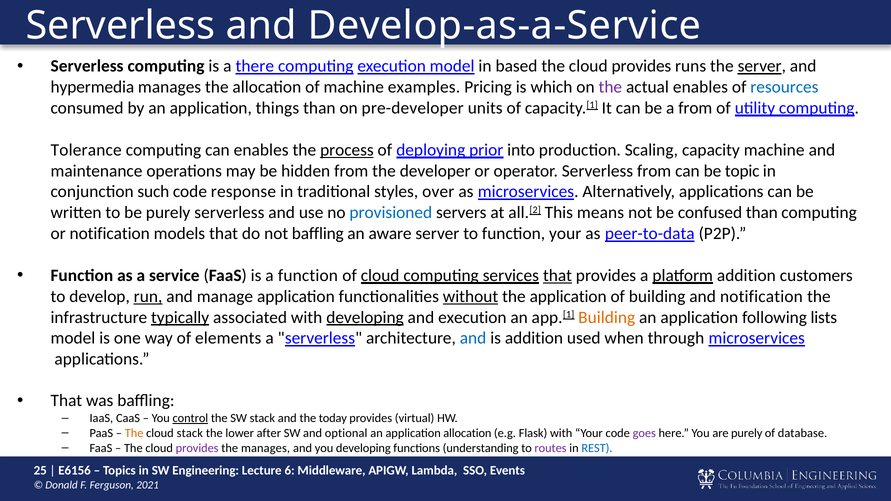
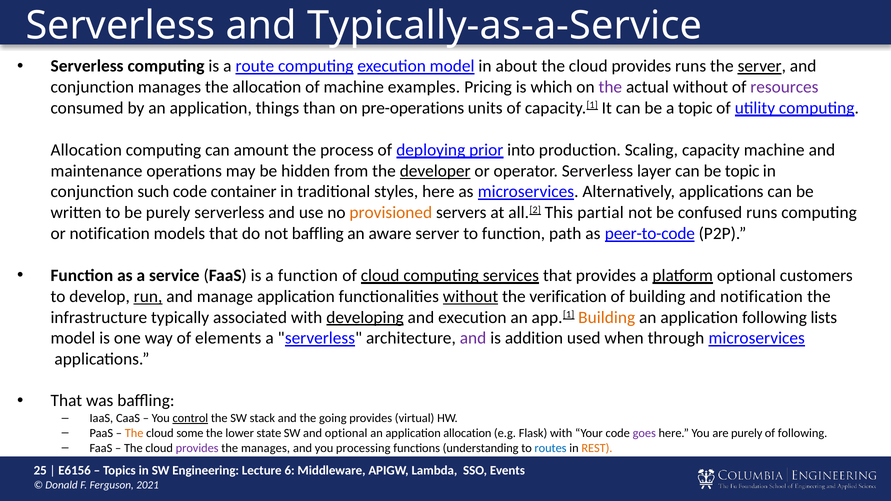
Develop-as-a-Service: Develop-as-a-Service -> Typically-as-a-Service (505, 26)
there: there -> route (255, 66)
based: based -> about (516, 66)
hypermedia: hypermedia -> conjunction (92, 87)
actual enables: enables -> without (701, 87)
resources colour: blue -> purple (784, 87)
pre-developer: pre-developer -> pre-operations (413, 108)
a from: from -> topic (695, 108)
Tolerance: Tolerance -> Allocation (86, 150)
can enables: enables -> amount (261, 150)
process underline: present -> none (347, 150)
developer underline: none -> present (435, 171)
Serverless from: from -> layer (654, 171)
response: response -> container (244, 192)
styles over: over -> here (438, 192)
provisioned colour: blue -> orange (391, 213)
means: means -> partial (600, 213)
confused than: than -> runs (762, 213)
function your: your -> path (565, 234)
peer-to-data: peer-to-data -> peer-to-code (650, 234)
that underline: present -> none (557, 276)
platform addition: addition -> optional (746, 276)
the application: application -> verification (568, 297)
typically underline: present -> none (180, 317)
and colour: blue -> purple (473, 338)
today: today -> going (333, 418)
cloud stack: stack -> some (190, 433)
after: after -> state (269, 433)
of database: database -> following (803, 433)
you developing: developing -> processing (363, 448)
routes colour: purple -> blue (551, 448)
REST colour: blue -> orange (597, 448)
